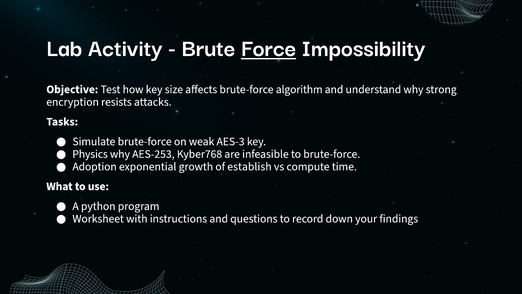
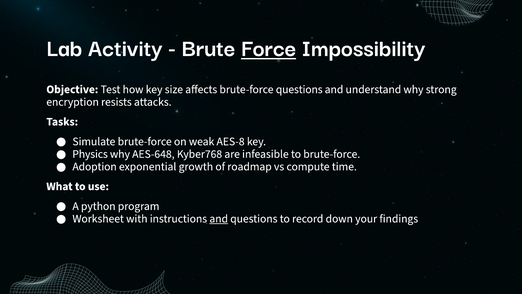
brute-force algorithm: algorithm -> questions (299, 89)
AES-3: AES-3 -> AES-8 (231, 141)
AES-253: AES-253 -> AES-648 (153, 154)
establish: establish -> roadmap (249, 166)
and underline: none -> present (219, 218)
